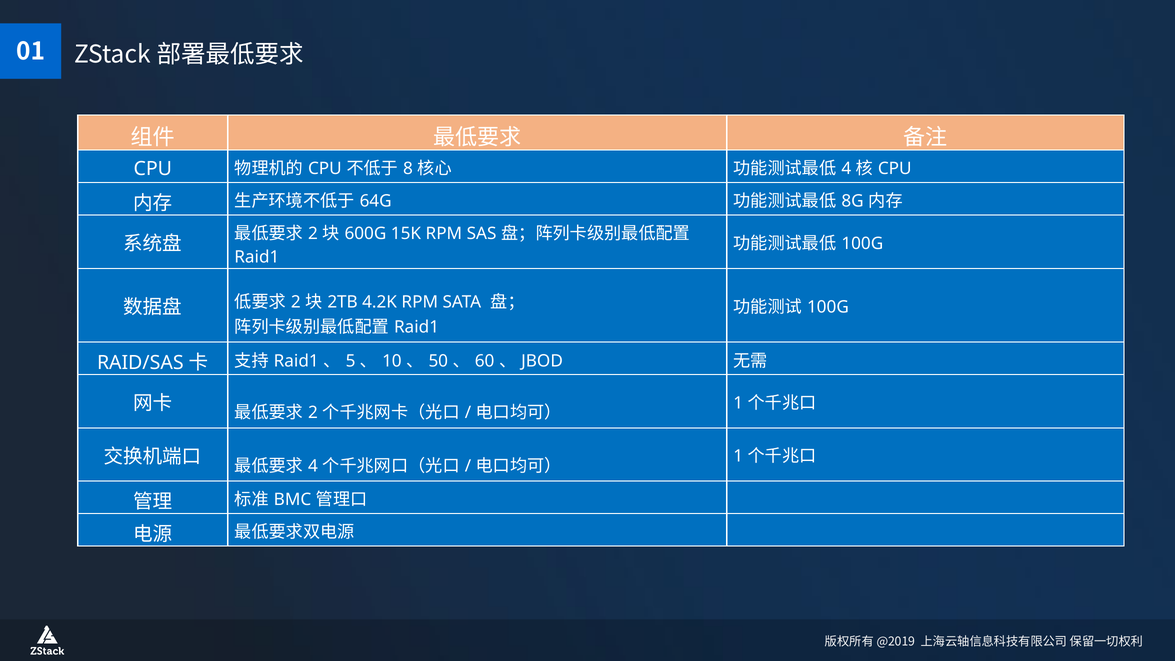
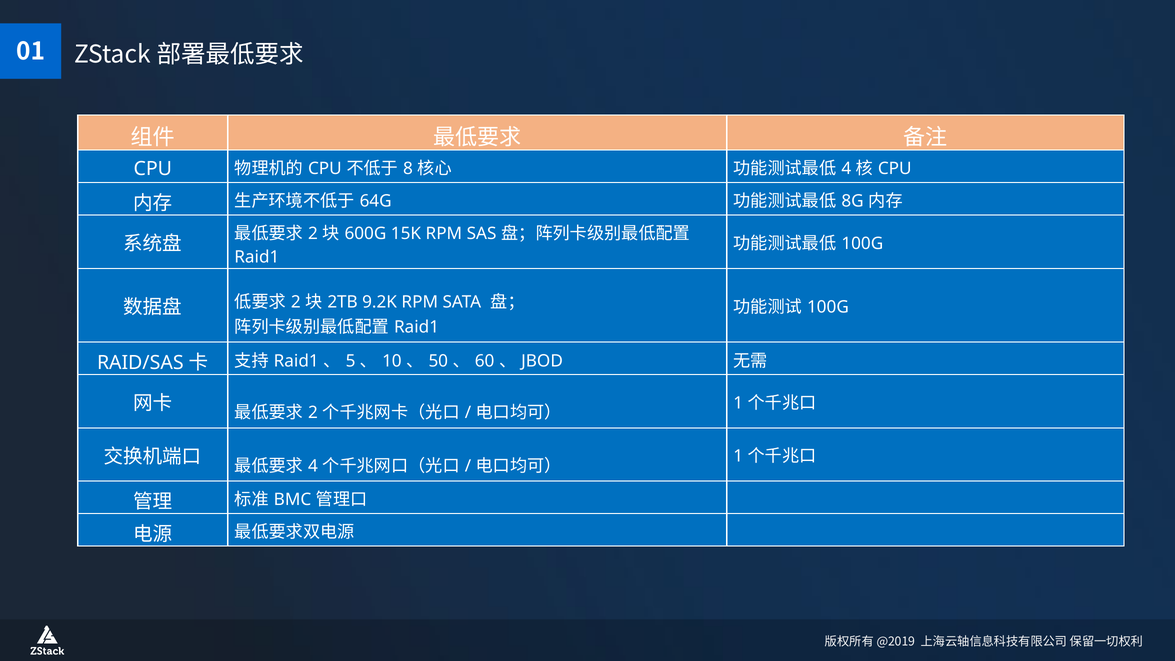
4.2K: 4.2K -> 9.2K (380, 302)
